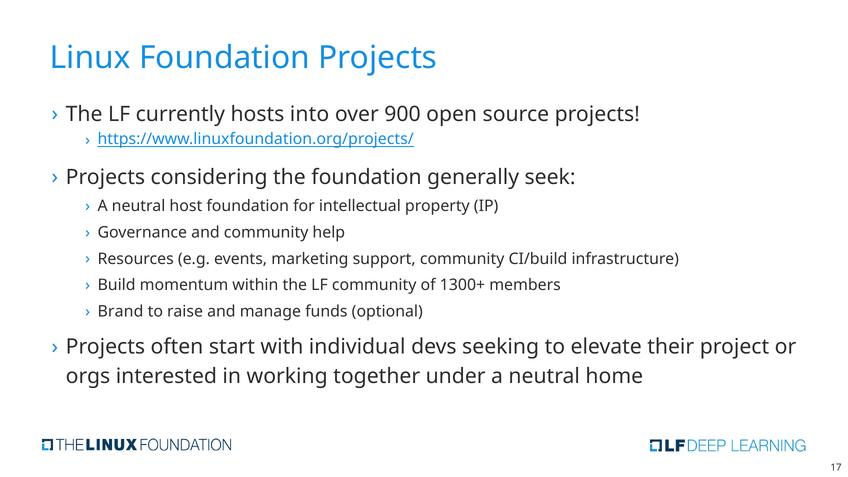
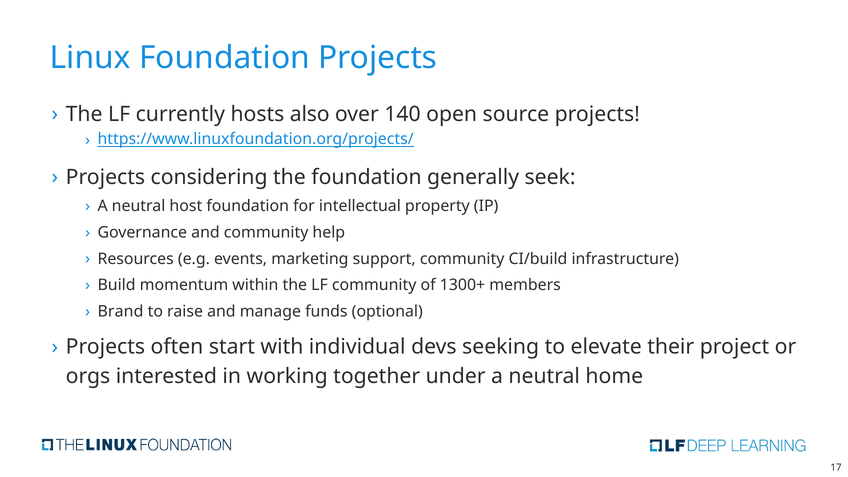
into: into -> also (310, 114)
900: 900 -> 140 (402, 114)
